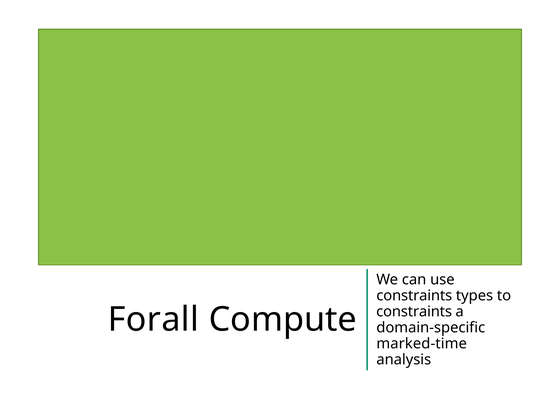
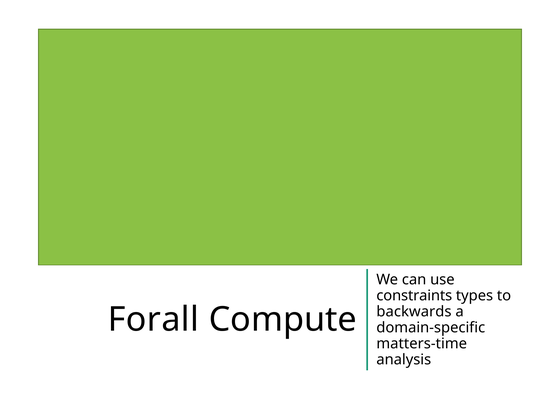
constraints: constraints -> backwards (414, 312)
marked-time: marked-time -> matters-time (422, 344)
